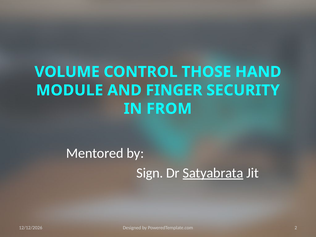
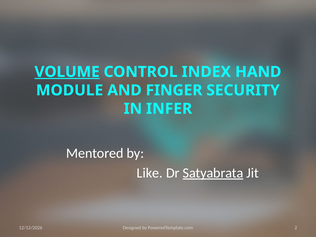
VOLUME underline: none -> present (67, 72)
THOSE: THOSE -> INDEX (206, 72)
FROM: FROM -> INFER (169, 109)
Sign: Sign -> Like (150, 173)
